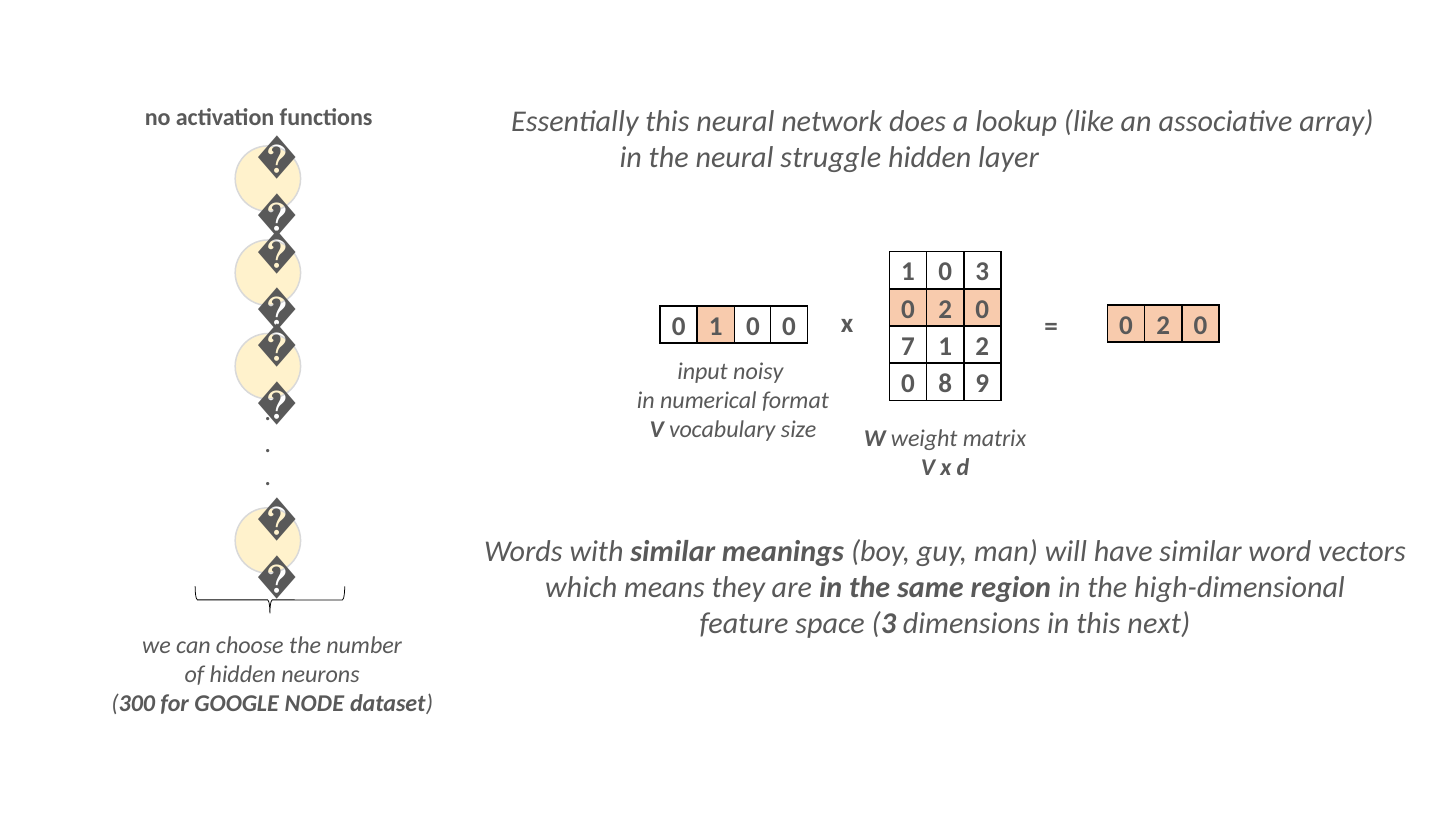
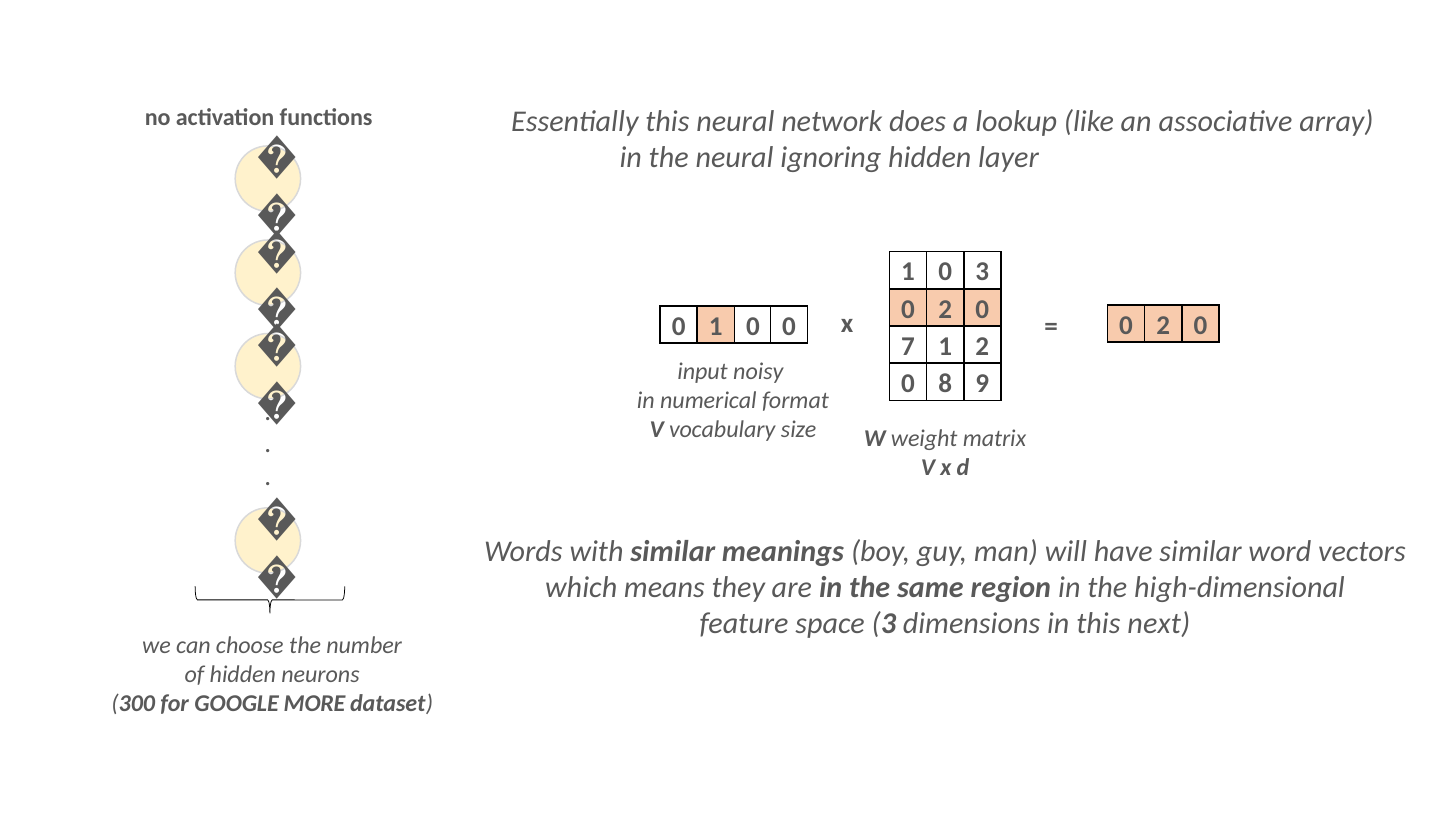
struggle: struggle -> ignoring (831, 158)
NODE: NODE -> MORE (315, 703)
